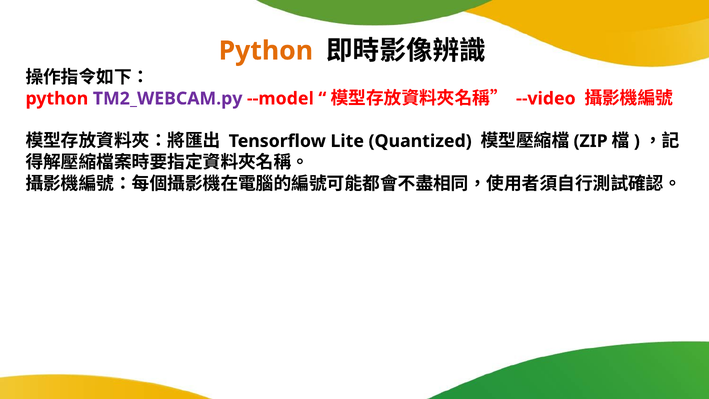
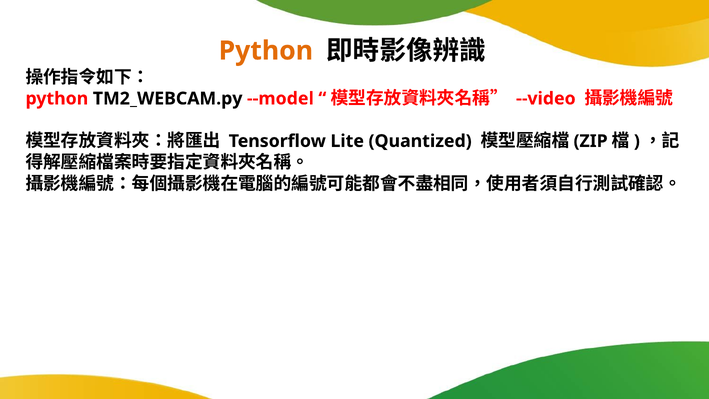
TM2_WEBCAM.py colour: purple -> black (168, 99)
